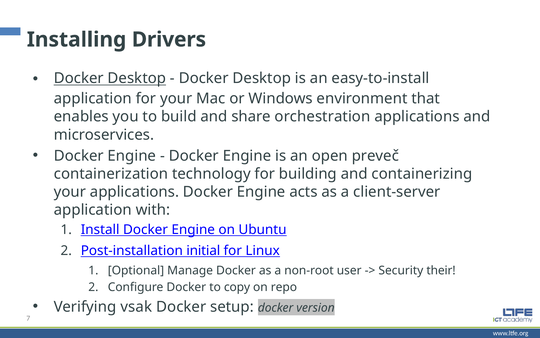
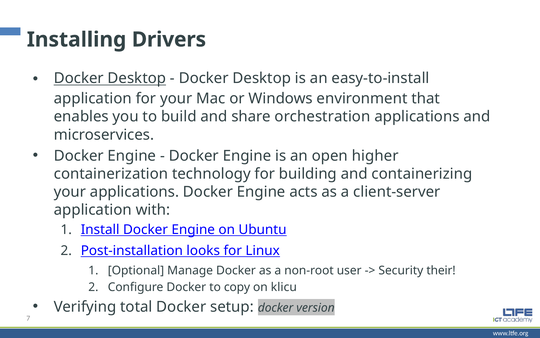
preveč: preveč -> higher (375, 156)
initial: initial -> looks (203, 250)
repo: repo -> klicu (284, 287)
vsak: vsak -> total (136, 306)
